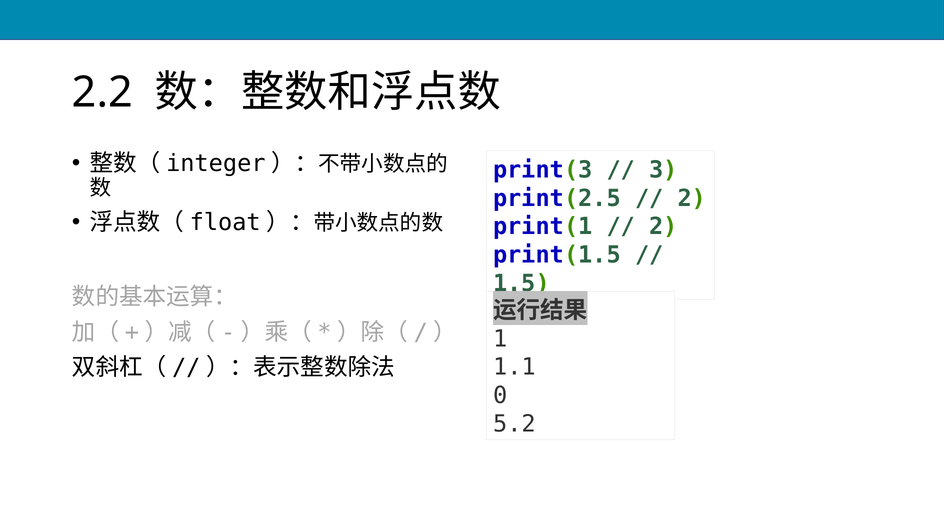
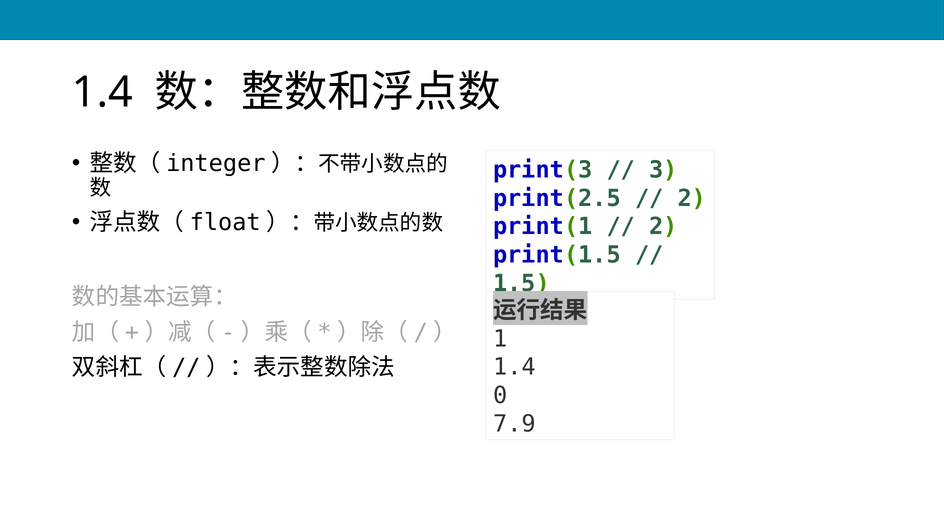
2.2: 2.2 -> 1.4 (102, 93)
1.1: 1.1 -> 1.4 (514, 367)
5.2: 5.2 -> 7.9 (514, 424)
